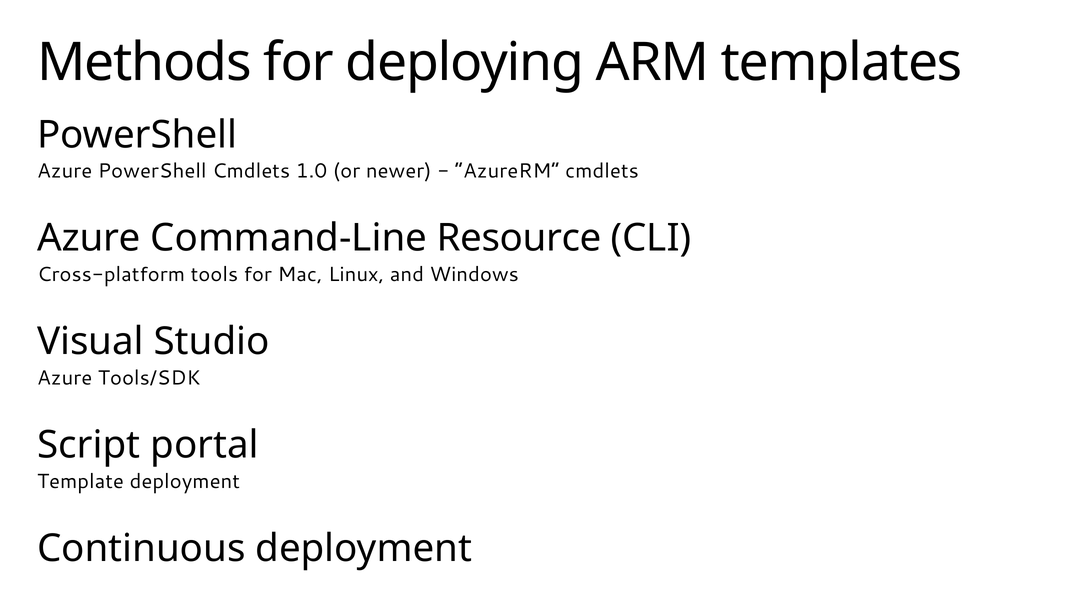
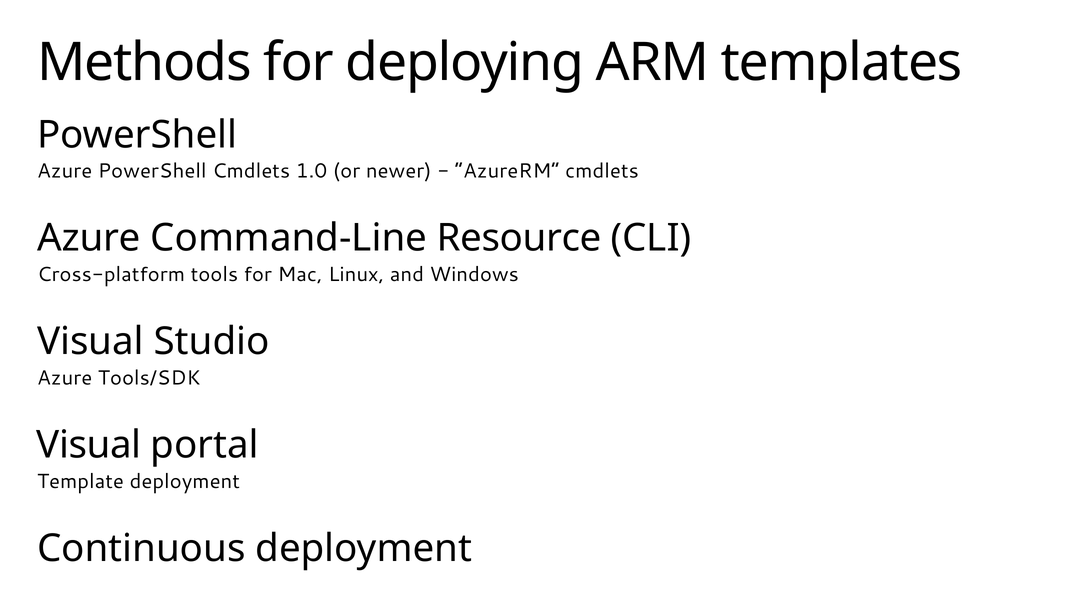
Script: Script -> Visual (89, 445)
